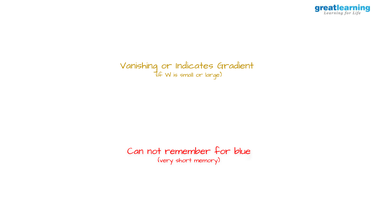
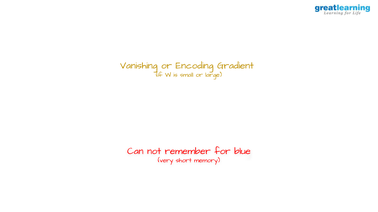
Indicates: Indicates -> Encoding (195, 66)
